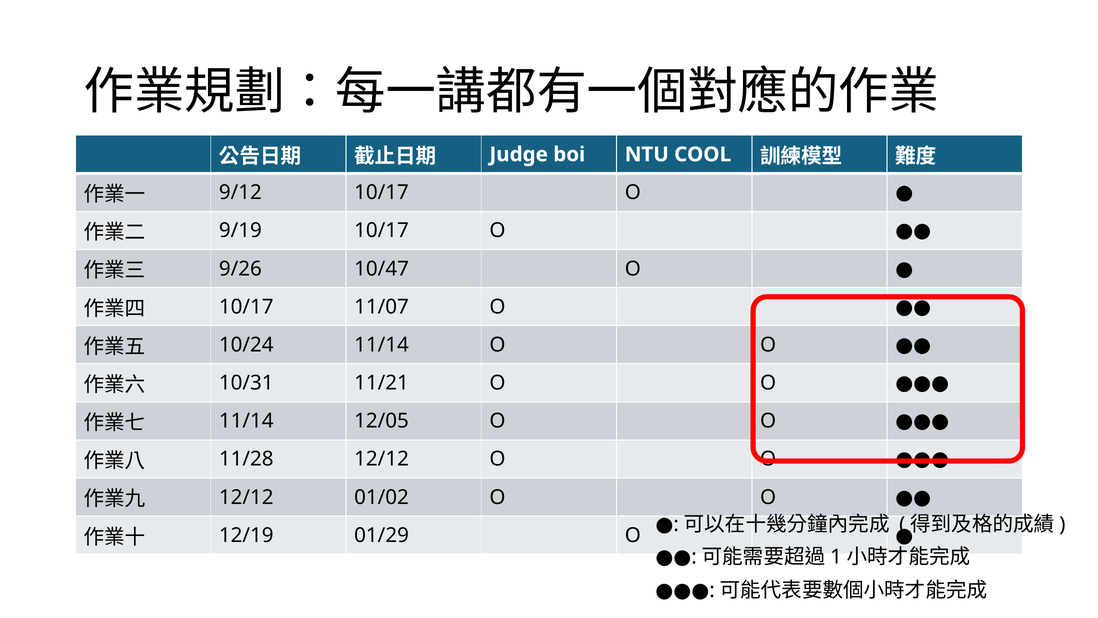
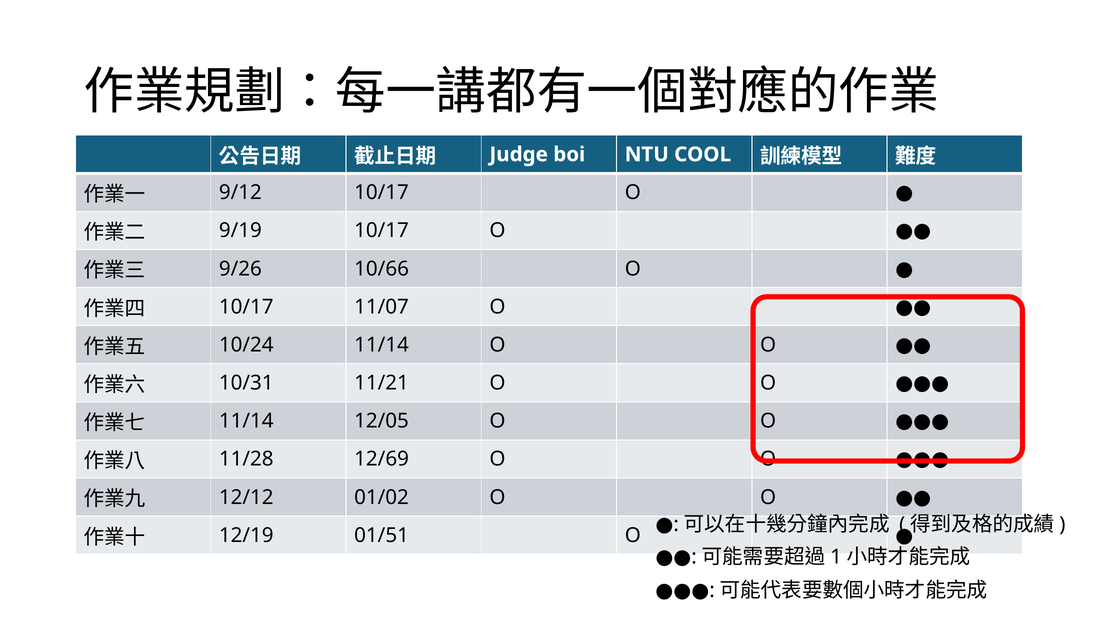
10/47: 10/47 -> 10/66 (382, 269)
11/28 12/12: 12/12 -> 12/69 (382, 459)
01/29: 01/29 -> 01/51 (382, 535)
